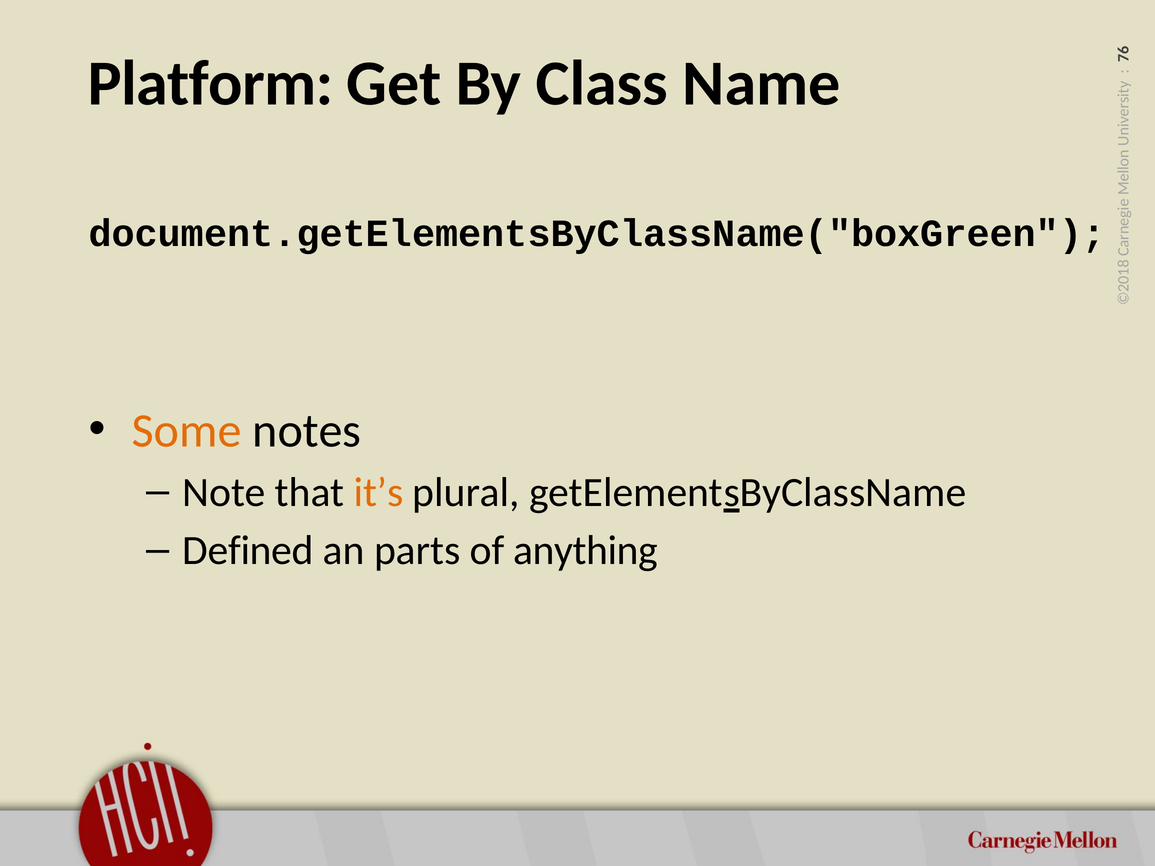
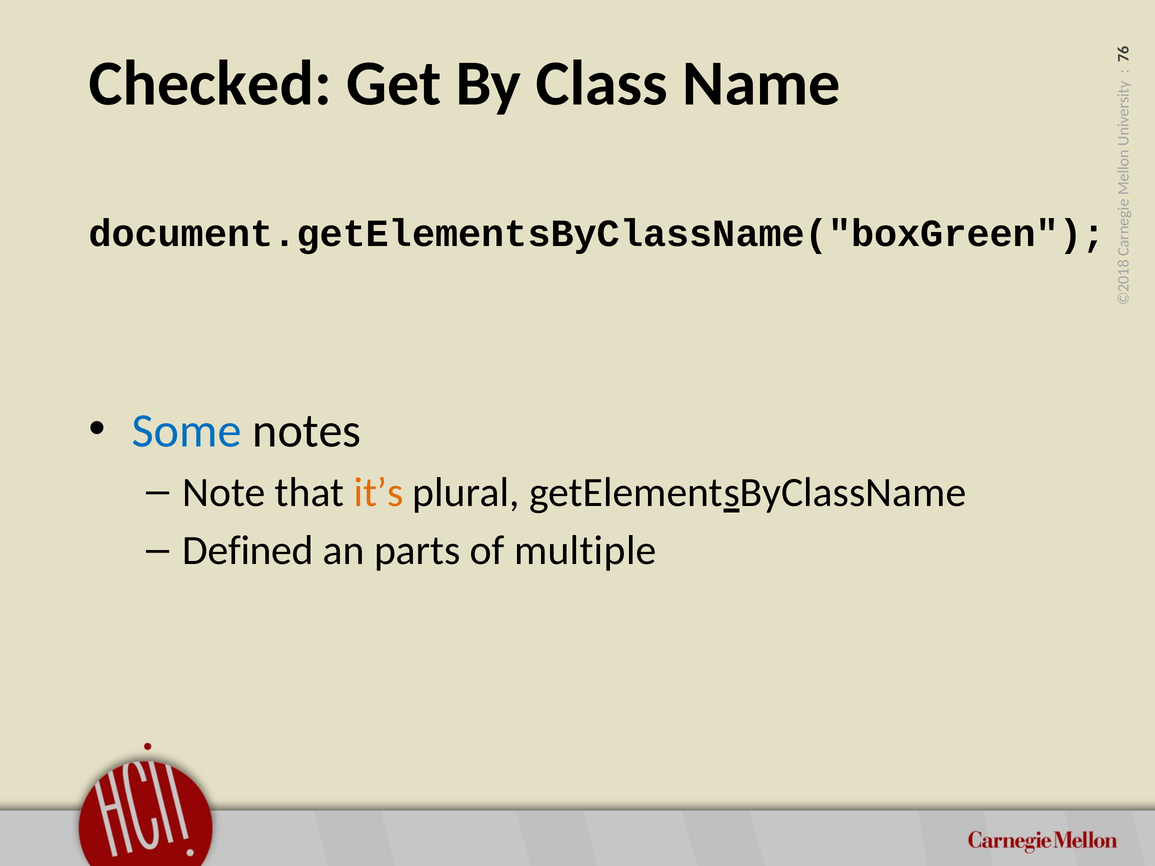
Platform: Platform -> Checked (210, 83)
Some colour: orange -> blue (187, 431)
anything: anything -> multiple (585, 551)
